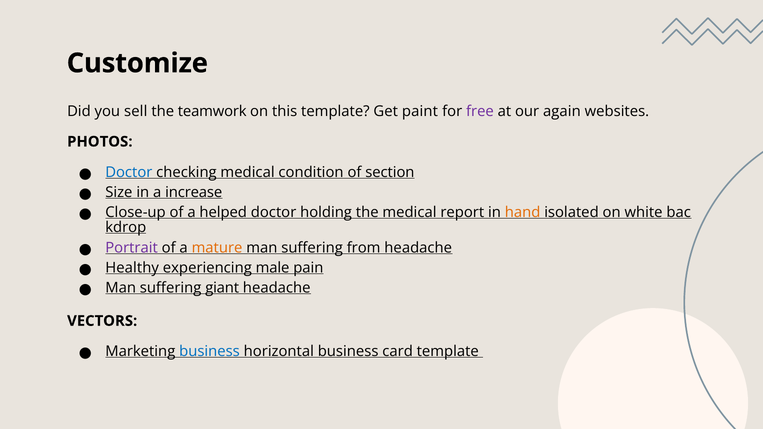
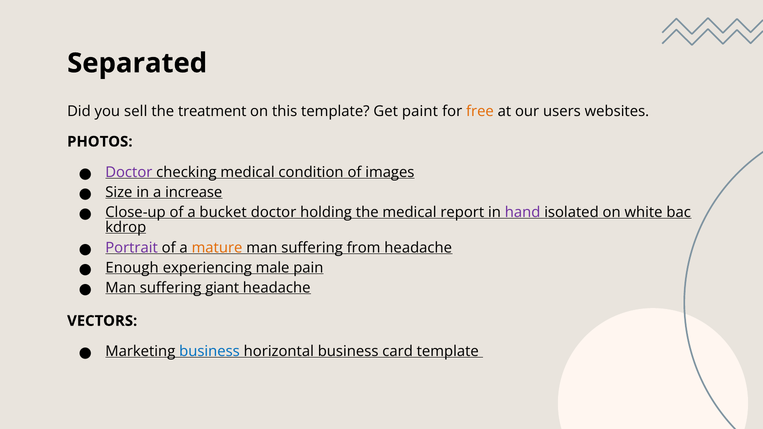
Customize: Customize -> Separated (137, 63)
teamwork: teamwork -> treatment (212, 111)
free colour: purple -> orange (480, 111)
again: again -> users (562, 111)
Doctor colour: blue -> purple (129, 172)
section: section -> images (390, 172)
helped: helped -> bucket (223, 213)
hand colour: orange -> purple (523, 213)
Healthy: Healthy -> Enough (132, 268)
